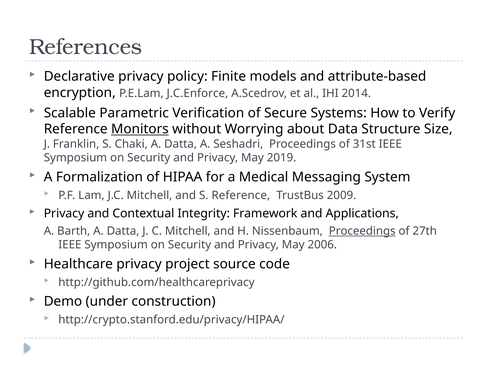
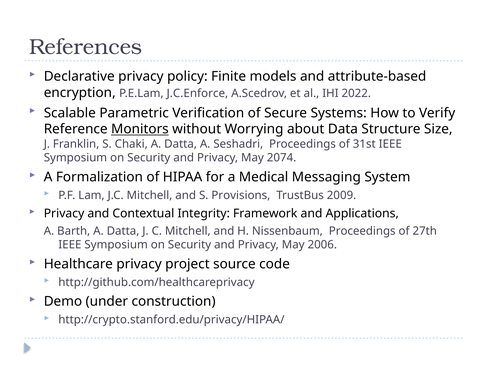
2014: 2014 -> 2022 (356, 93)
2019: 2019 -> 2074 (282, 158)
S Reference: Reference -> Provisions (241, 195)
Proceedings underline: present -> none (362, 231)
